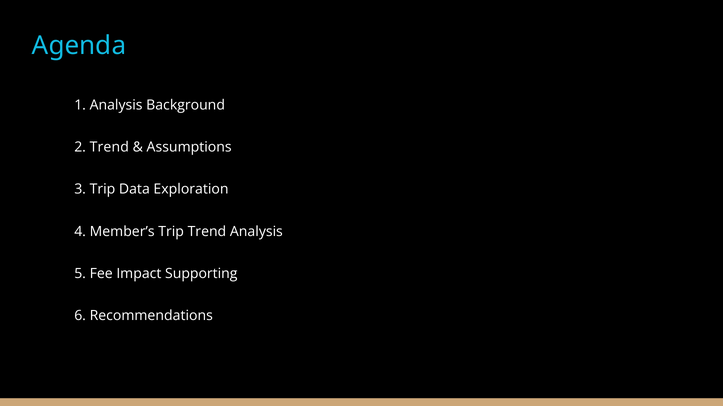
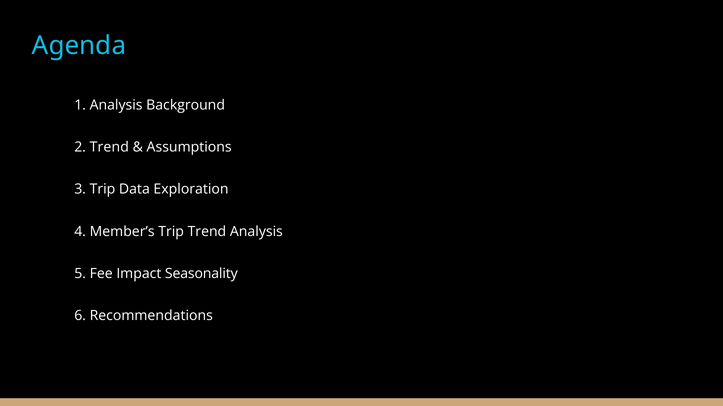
Supporting: Supporting -> Seasonality (201, 274)
